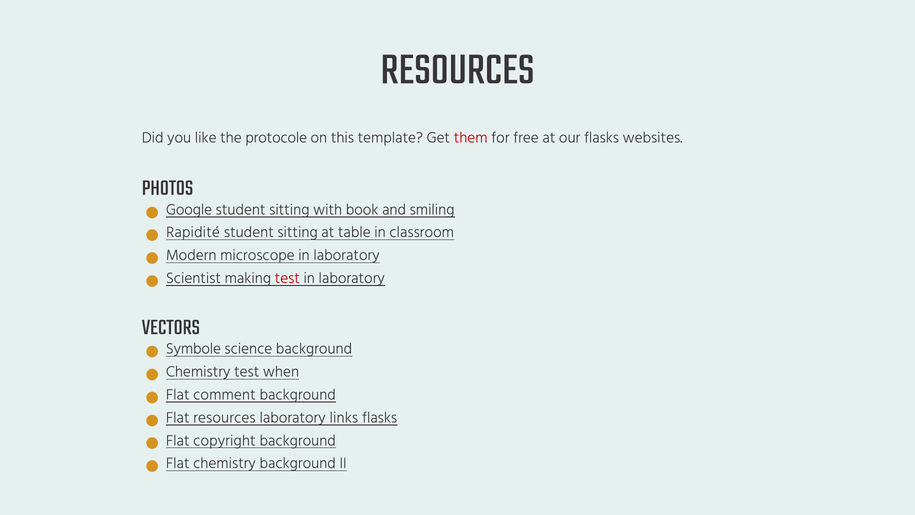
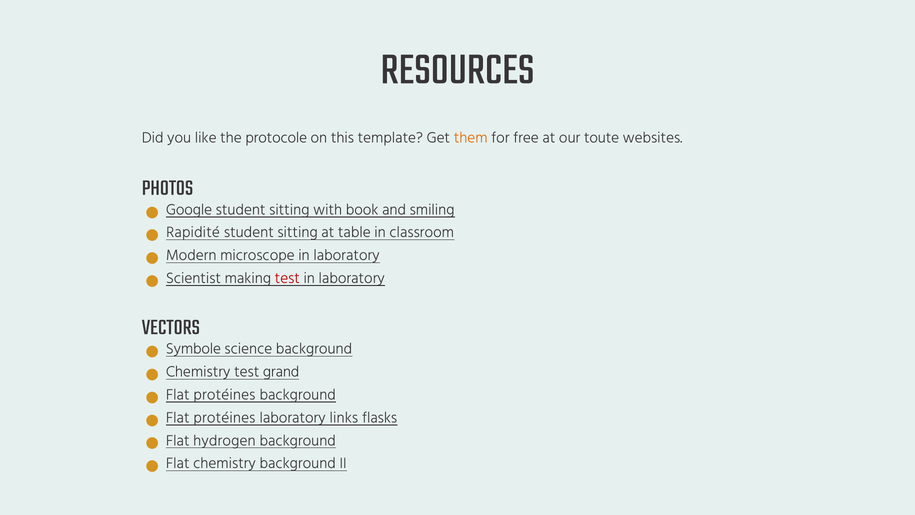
them colour: red -> orange (471, 138)
our flasks: flasks -> toute (602, 138)
when: when -> grand (281, 372)
comment: comment -> protéines (224, 394)
resources: resources -> protéines (224, 417)
copyright: copyright -> hydrogen (224, 440)
